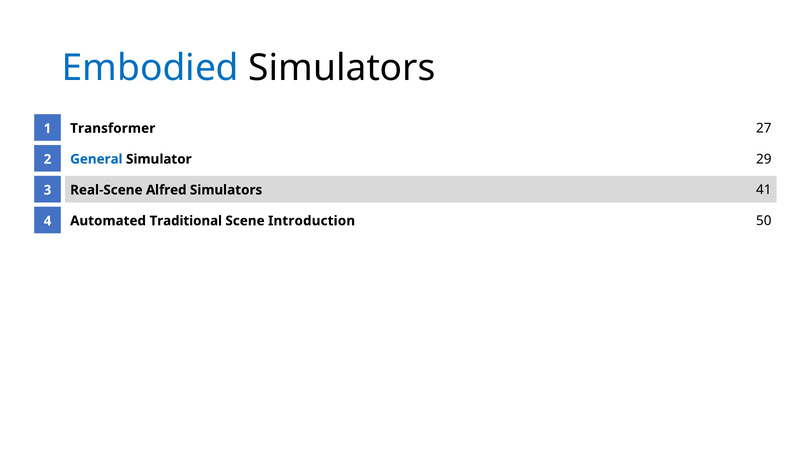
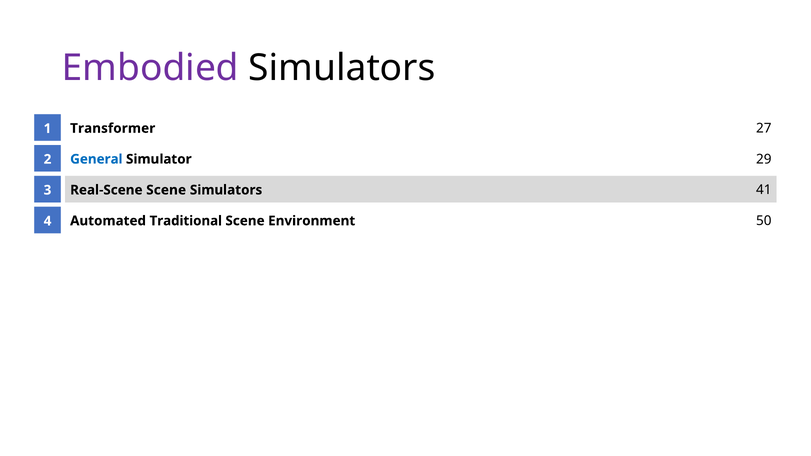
Embodied colour: blue -> purple (150, 68)
Real-Scene Alfred: Alfred -> Scene (166, 190)
Introduction: Introduction -> Environment (312, 221)
